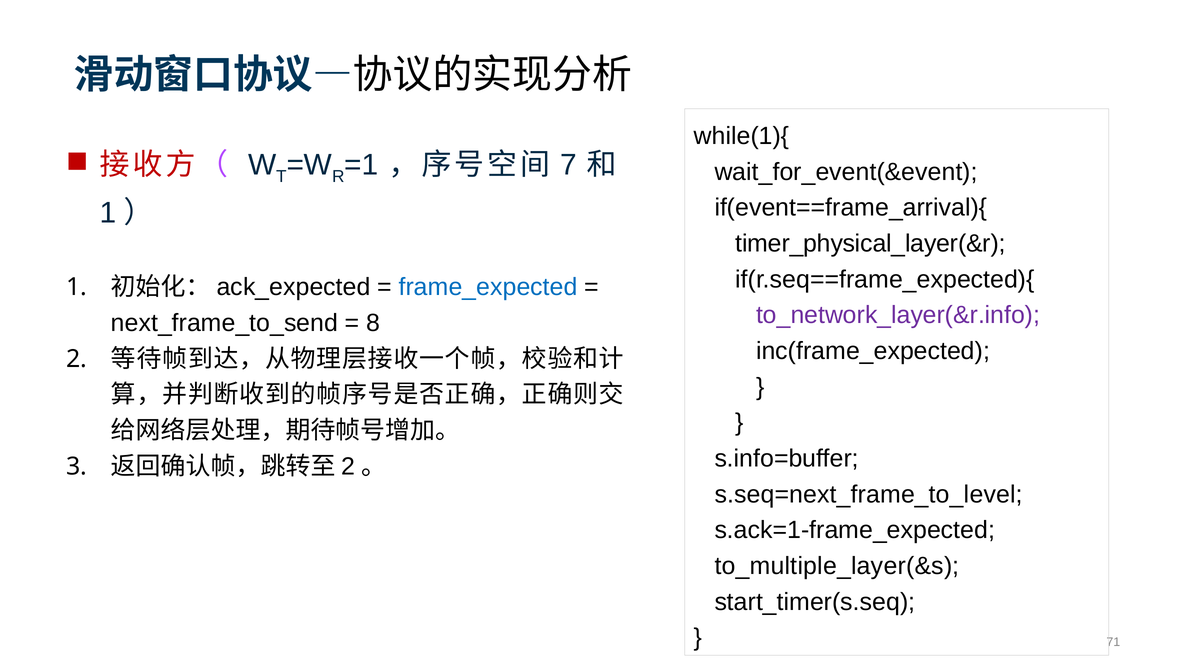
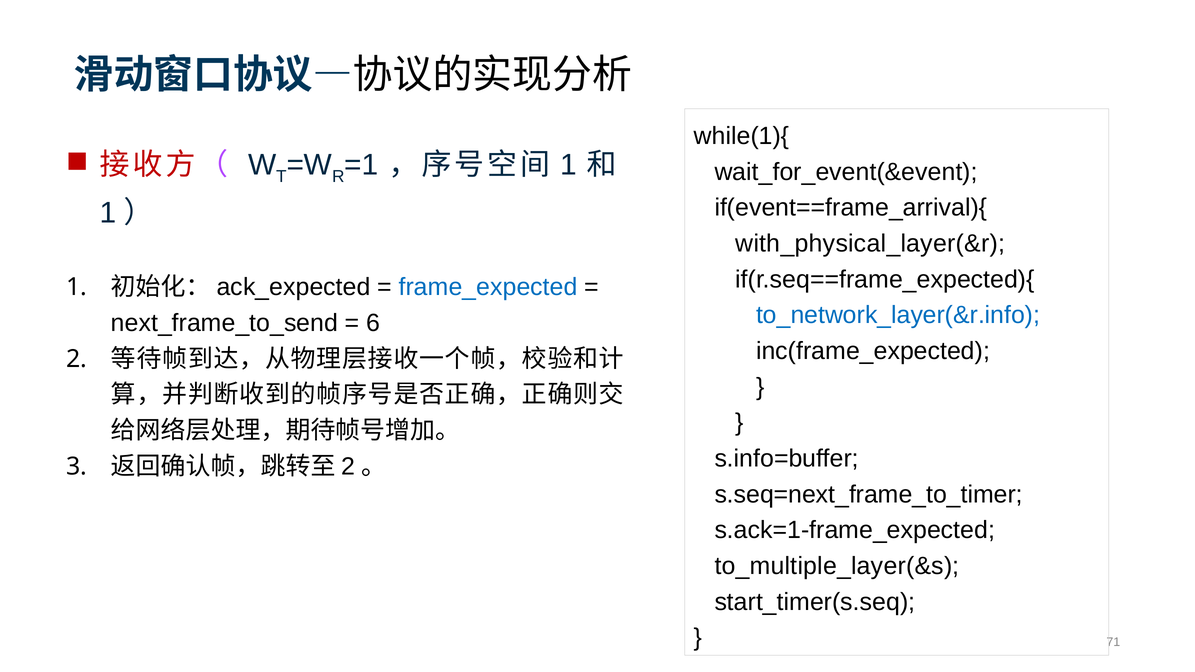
7: 7 -> 1 (568, 165)
timer_physical_layer(&r: timer_physical_layer(&r -> with_physical_layer(&r (870, 244)
to_network_layer(&r.info colour: purple -> blue (898, 315)
8: 8 -> 6 (373, 323)
s.seq=next_frame_to_level: s.seq=next_frame_to_level -> s.seq=next_frame_to_timer (869, 494)
